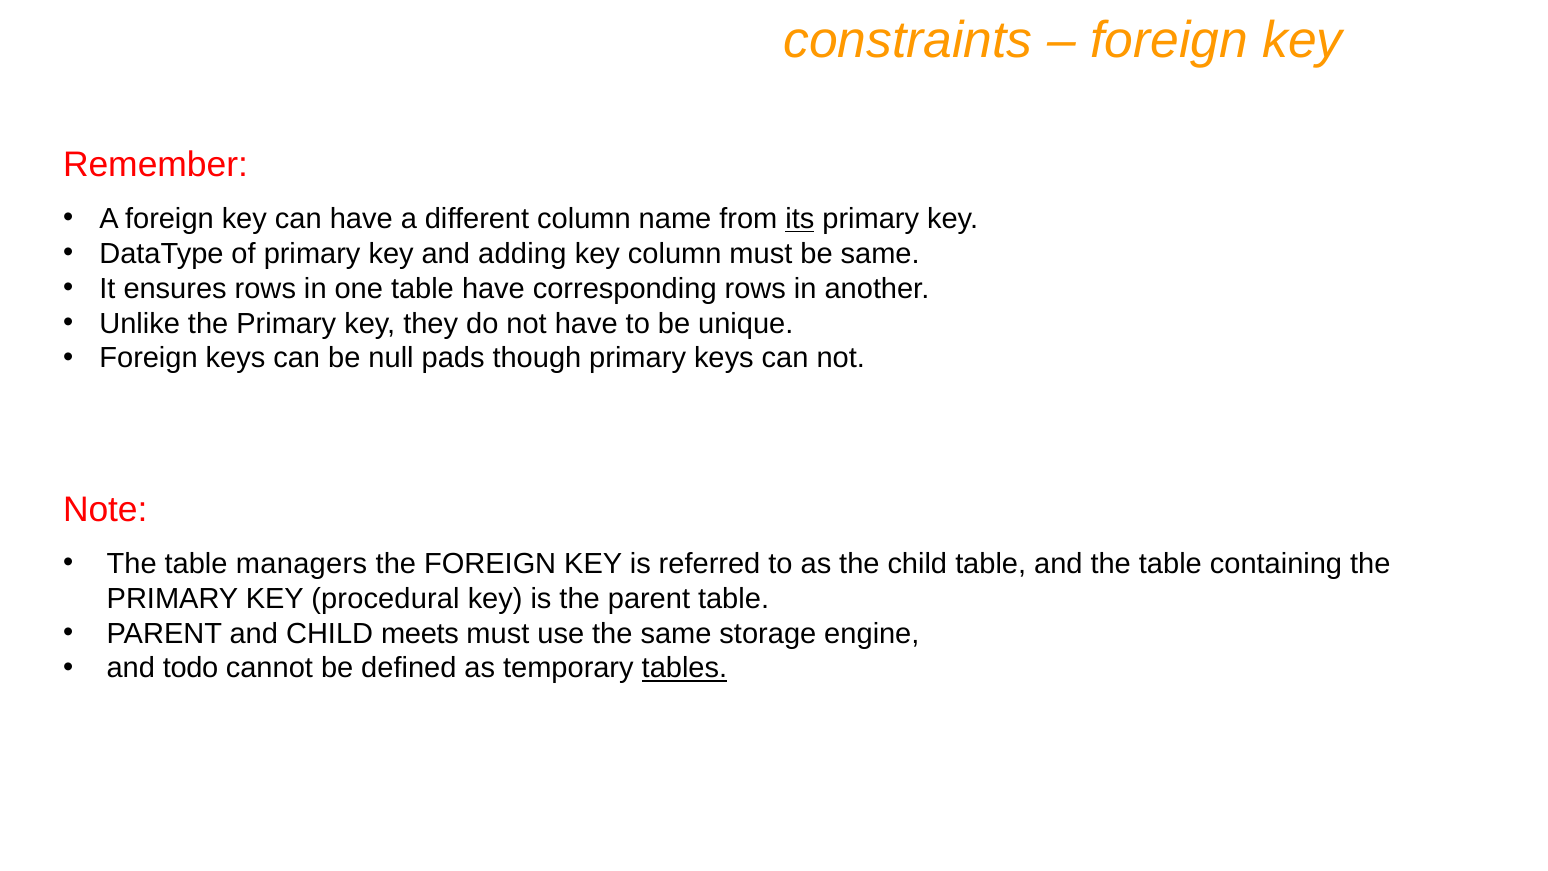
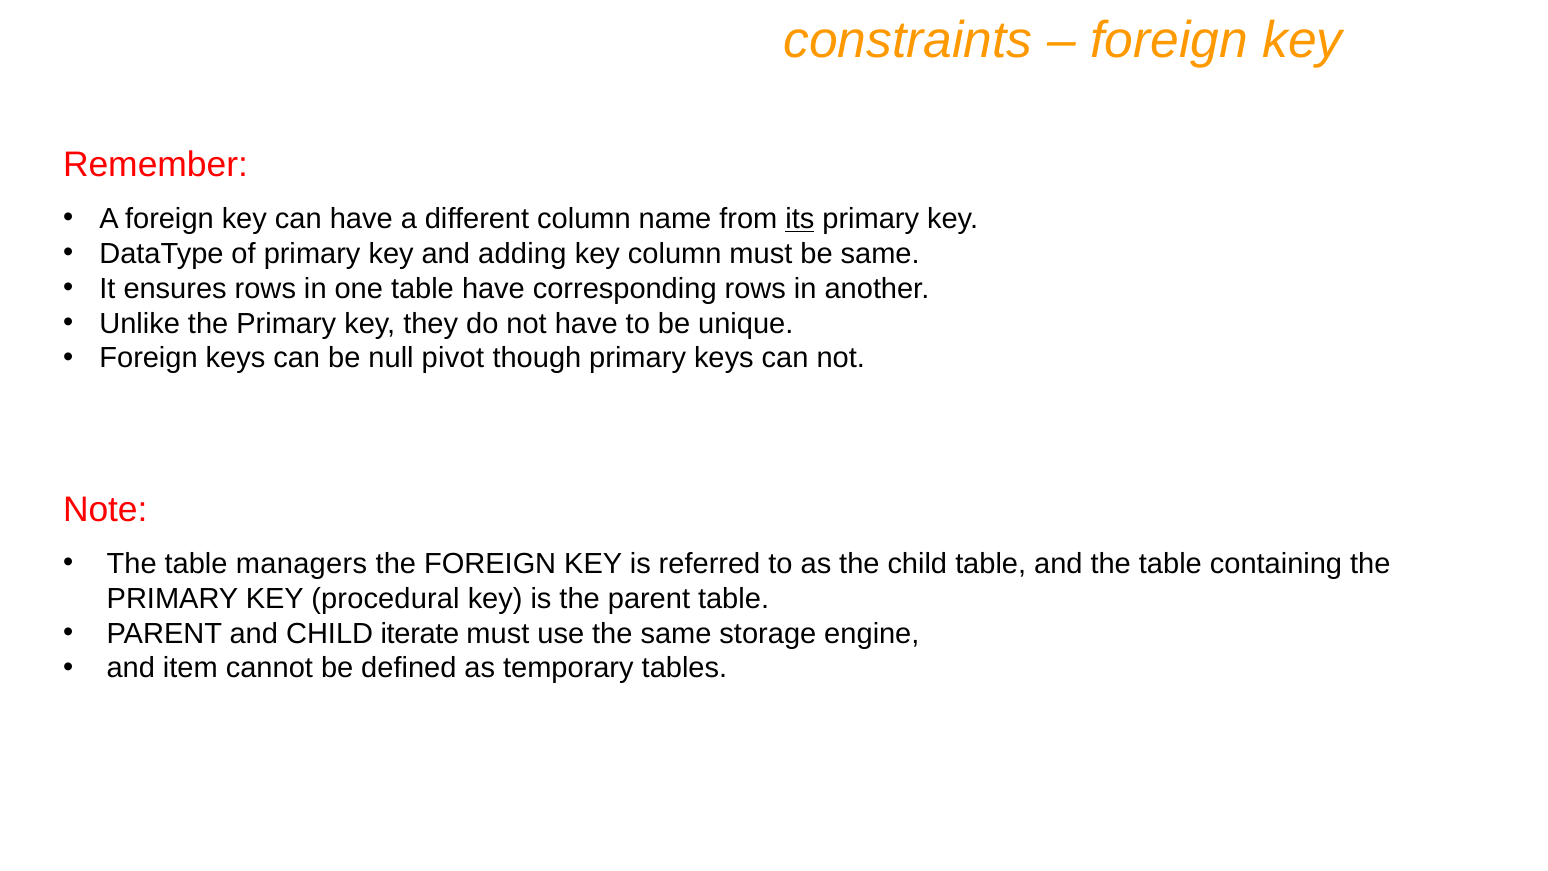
pads: pads -> pivot (453, 358)
meets: meets -> iterate (420, 633)
todo: todo -> item (190, 668)
tables underline: present -> none (684, 668)
